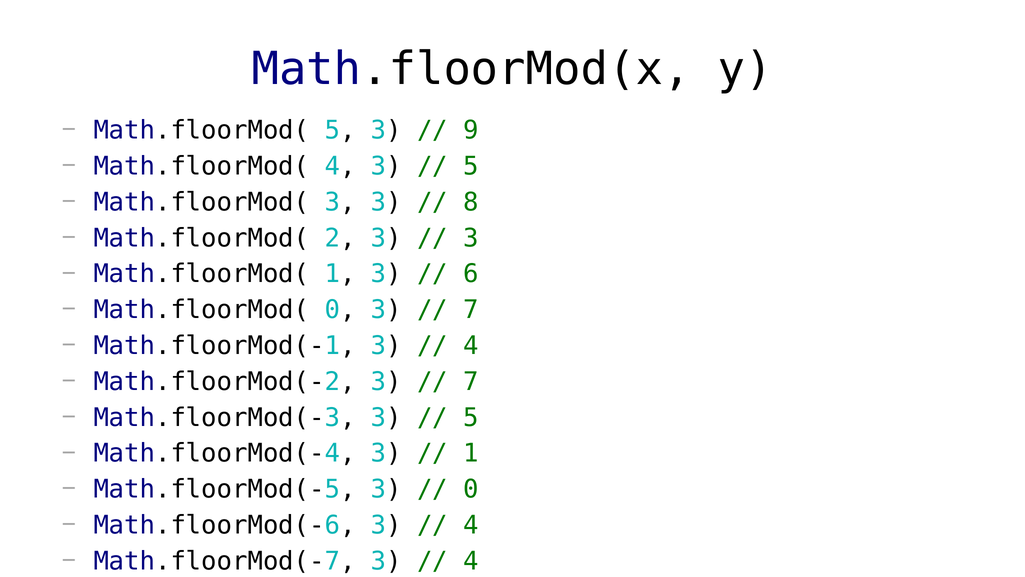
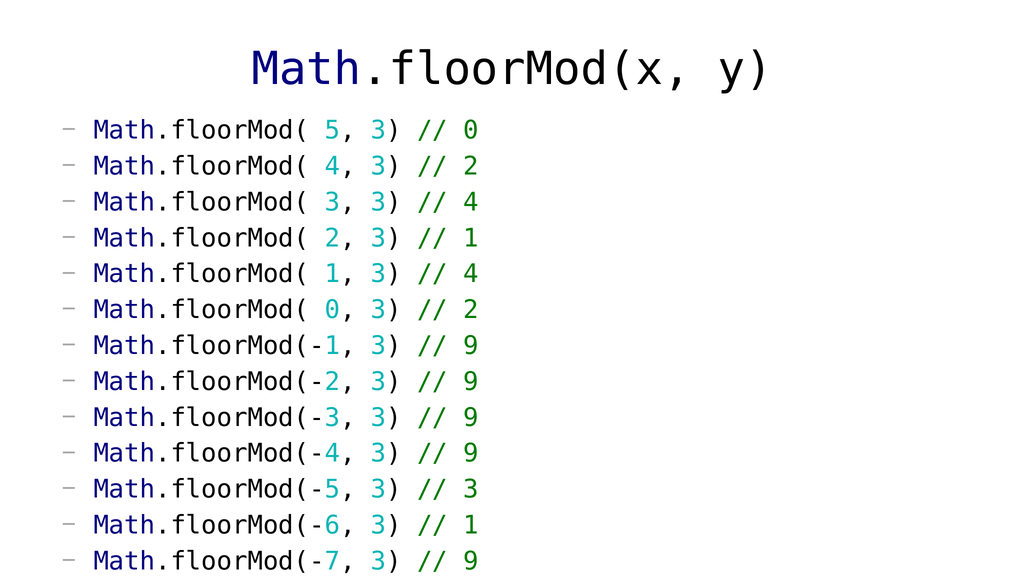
9: 9 -> 0 (471, 130)
5: 5 -> 2 (471, 166)
8: 8 -> 4 (471, 202)
3: 3 -> 1 (471, 238)
6: 6 -> 4 (471, 274)
7: 7 -> 2 (471, 310)
4: 4 -> 9 (471, 346)
7: 7 -> 9 (471, 381)
5: 5 -> 9 (471, 417)
1: 1 -> 9 (471, 453)
0: 0 -> 3 (471, 489)
4: 4 -> 1 (471, 525)
4: 4 -> 9 (471, 561)
